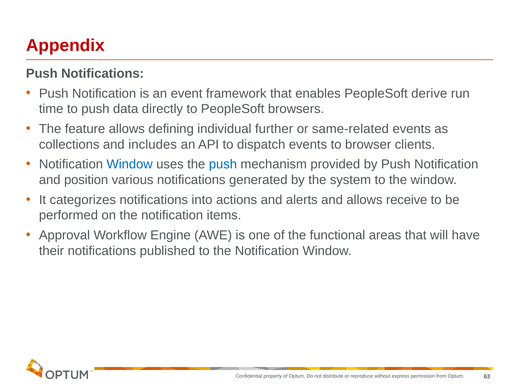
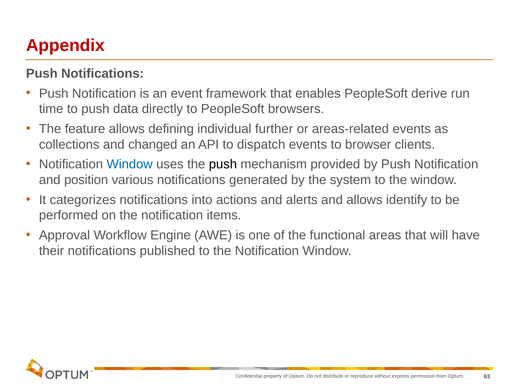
same-related: same-related -> areas-related (350, 129)
includes: includes -> changed (153, 145)
push colour: blue -> black (223, 164)
receive: receive -> identify (407, 200)
